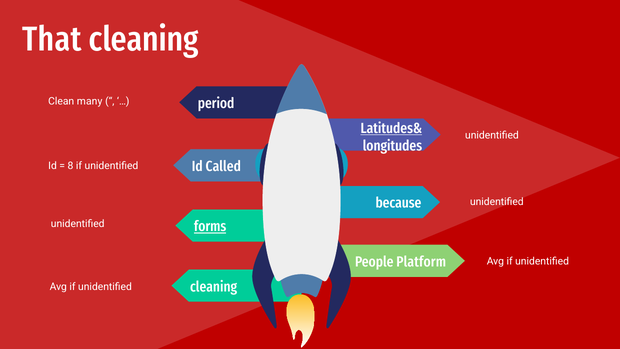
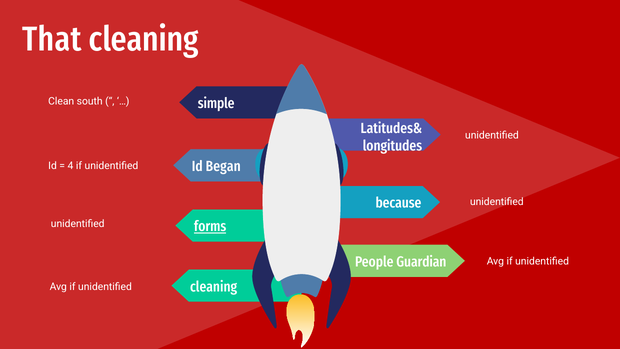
many: many -> south (90, 101)
period: period -> simple (216, 103)
Latitudes& underline: present -> none (391, 128)
Called: Called -> Began (223, 166)
8: 8 -> 4 (71, 166)
Platform: Platform -> Guardian (421, 262)
